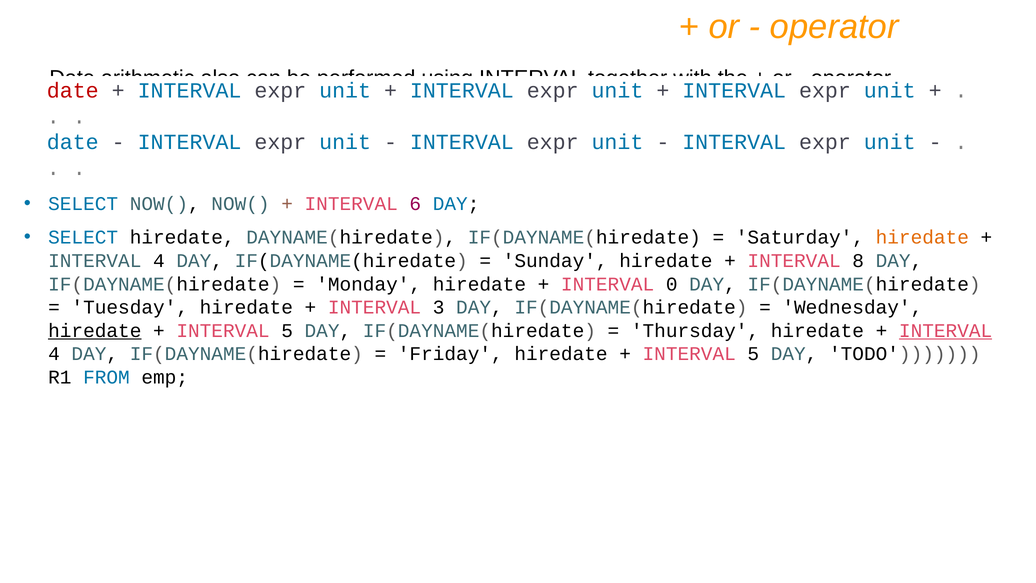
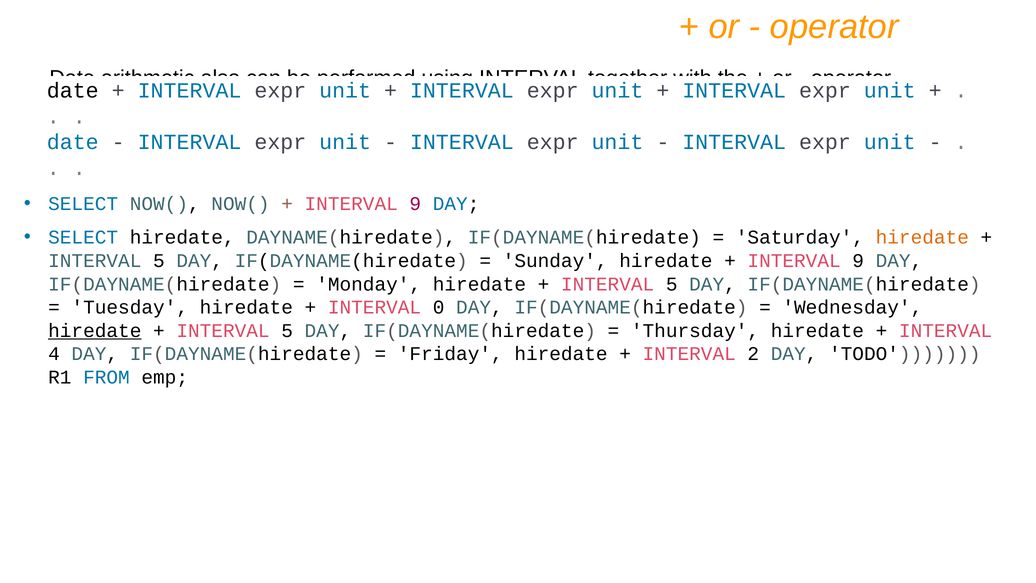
date colour: red -> black (73, 90)
6: 6 -> 9 (415, 204)
4: 4 -> 5 (159, 261)
8: 8 -> 9 (858, 261)
0: 0 -> 5 (672, 284)
3: 3 -> 0 (439, 307)
INTERVAL underline: present -> none (946, 331)
5: 5 -> 2 (753, 354)
